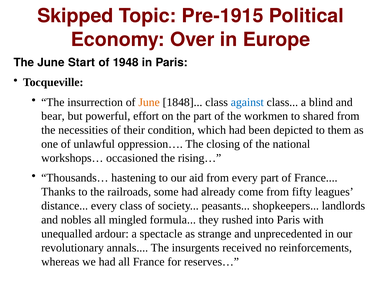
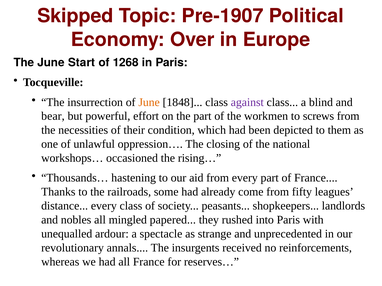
Pre-1915: Pre-1915 -> Pre-1907 (223, 16)
1948: 1948 -> 1268 (126, 63)
against colour: blue -> purple (247, 102)
shared: shared -> screws (318, 116)
formula: formula -> papered (173, 220)
